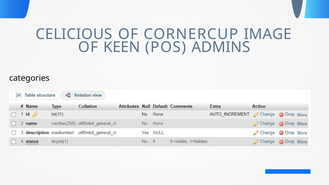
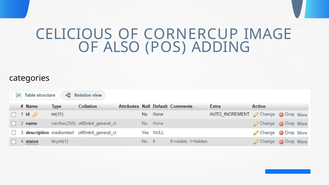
KEEN: KEEN -> ALSO (122, 47)
ADMINS: ADMINS -> ADDING (221, 47)
